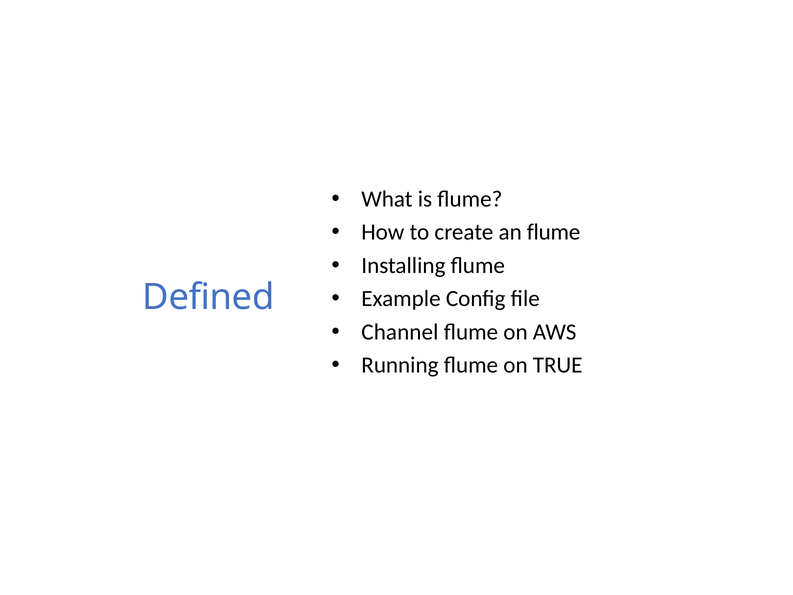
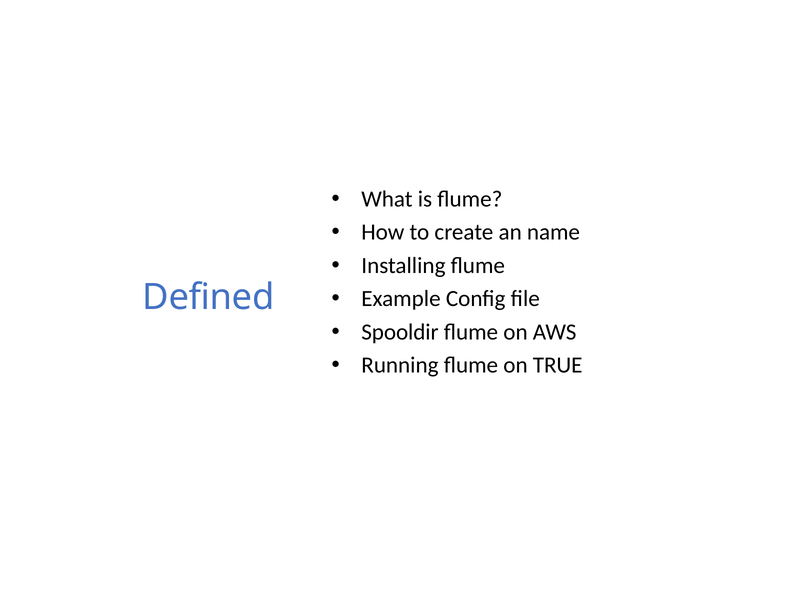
an flume: flume -> name (553, 232)
Channel: Channel -> Spooldir (400, 332)
